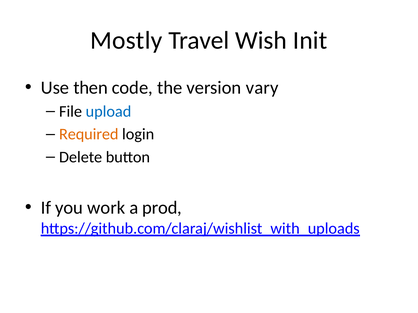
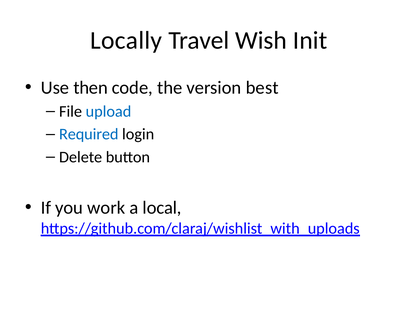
Mostly: Mostly -> Locally (126, 40)
vary: vary -> best (262, 88)
Required colour: orange -> blue (89, 134)
prod: prod -> local (162, 208)
